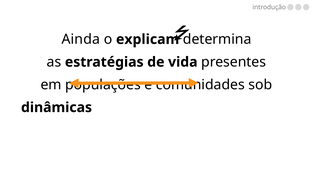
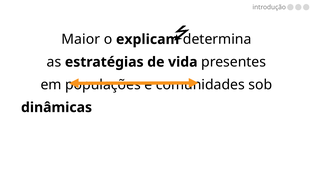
Ainda: Ainda -> Maior (81, 39)
